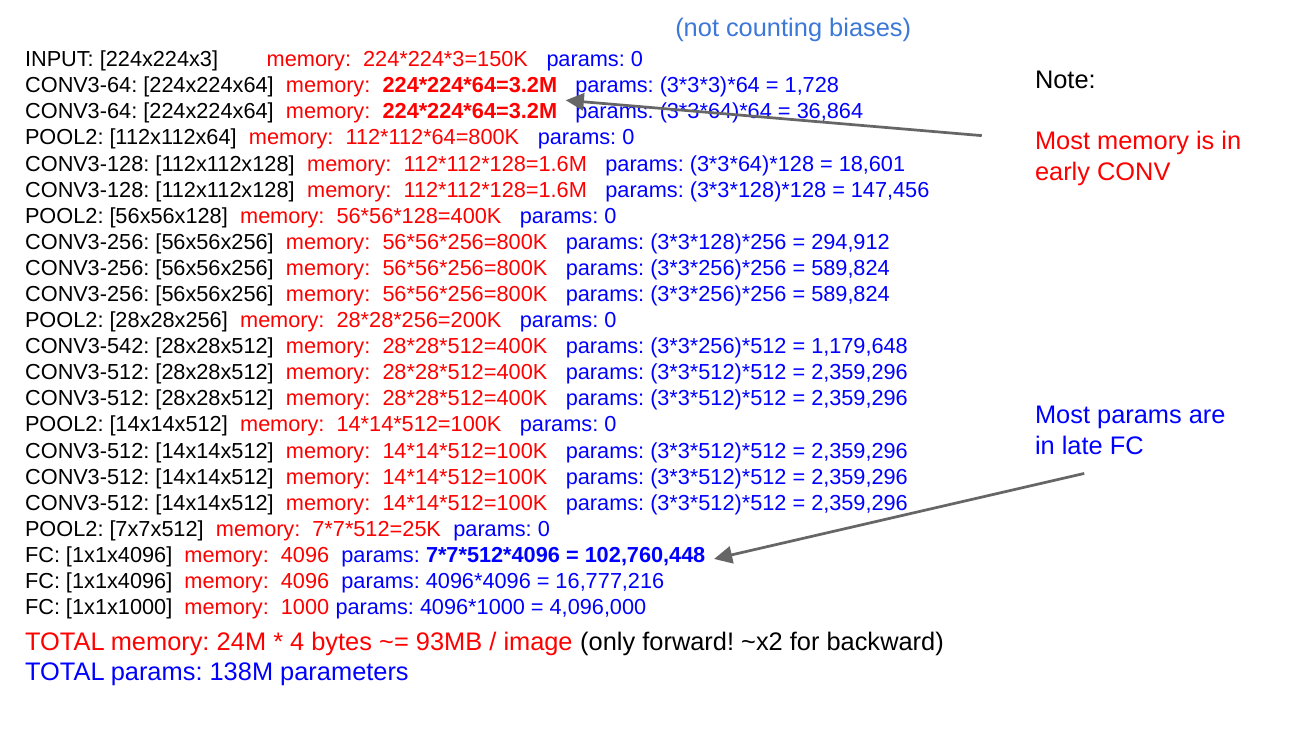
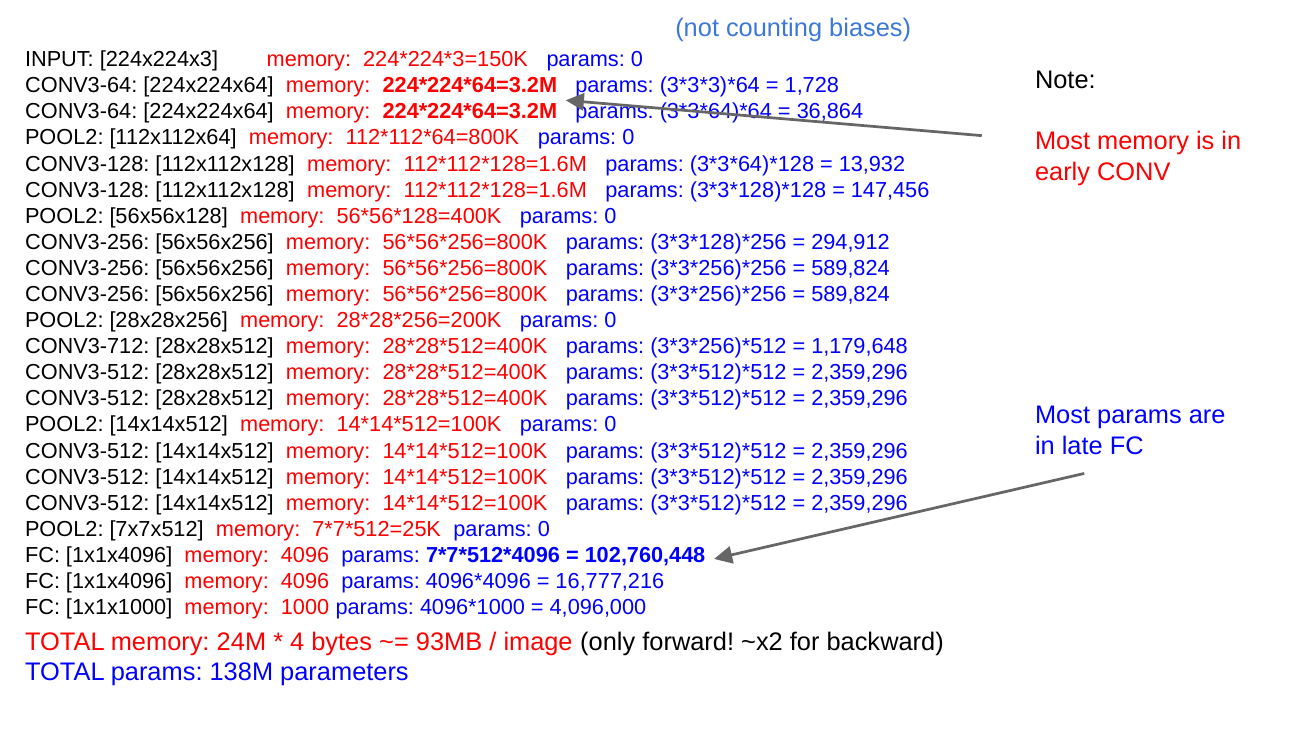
18,601: 18,601 -> 13,932 (872, 164)
CONV3-542: CONV3-542 -> CONV3-712 (87, 347)
